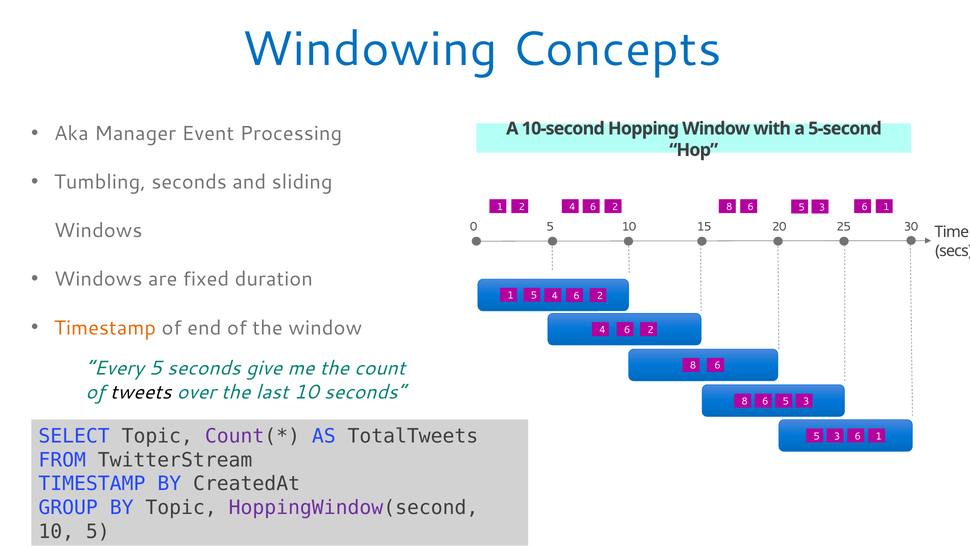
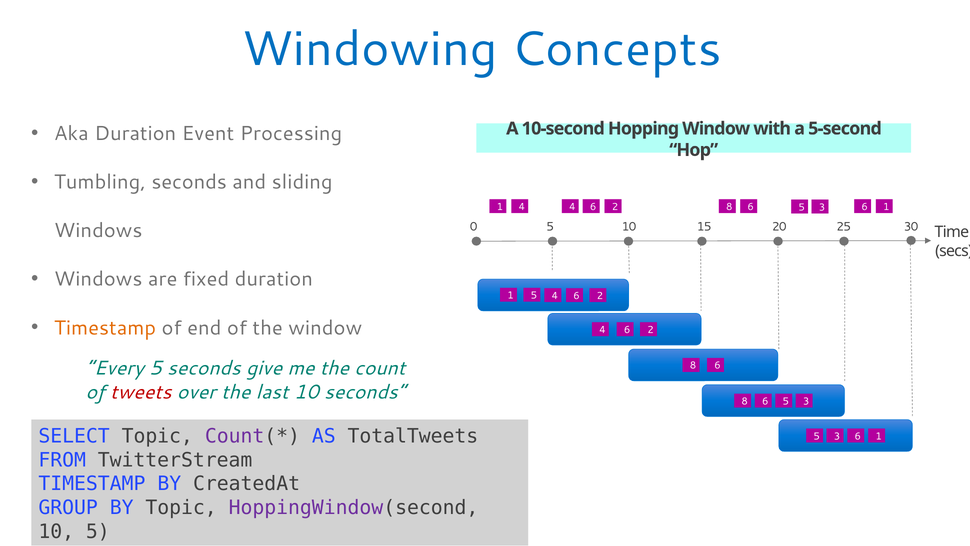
Aka Manager: Manager -> Duration (135, 134)
1 2: 2 -> 4 (522, 207)
tweets colour: black -> red (141, 392)
